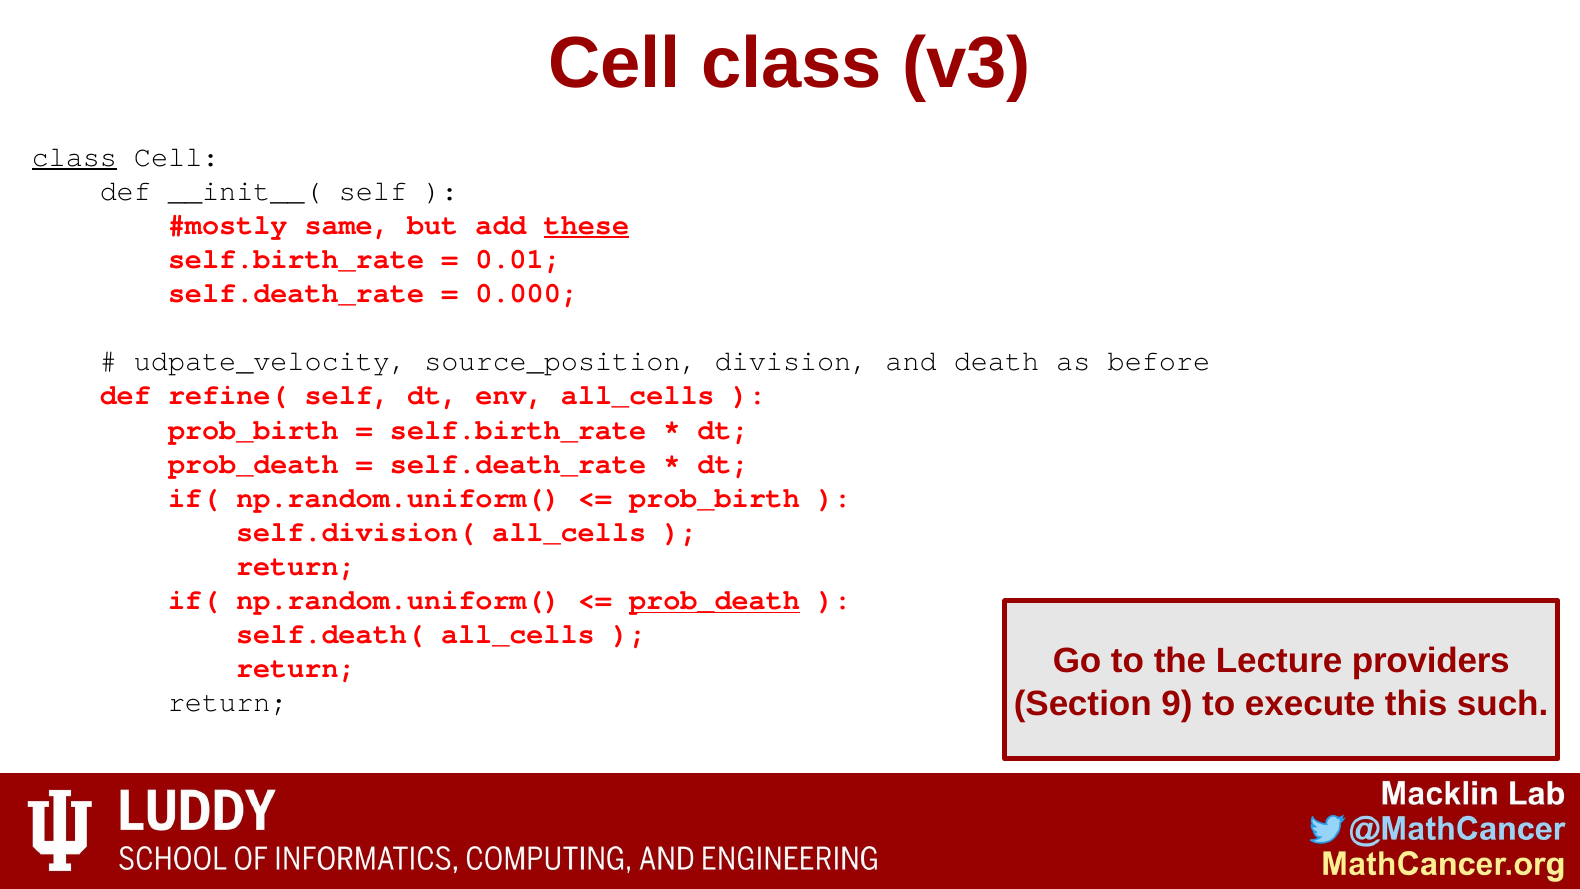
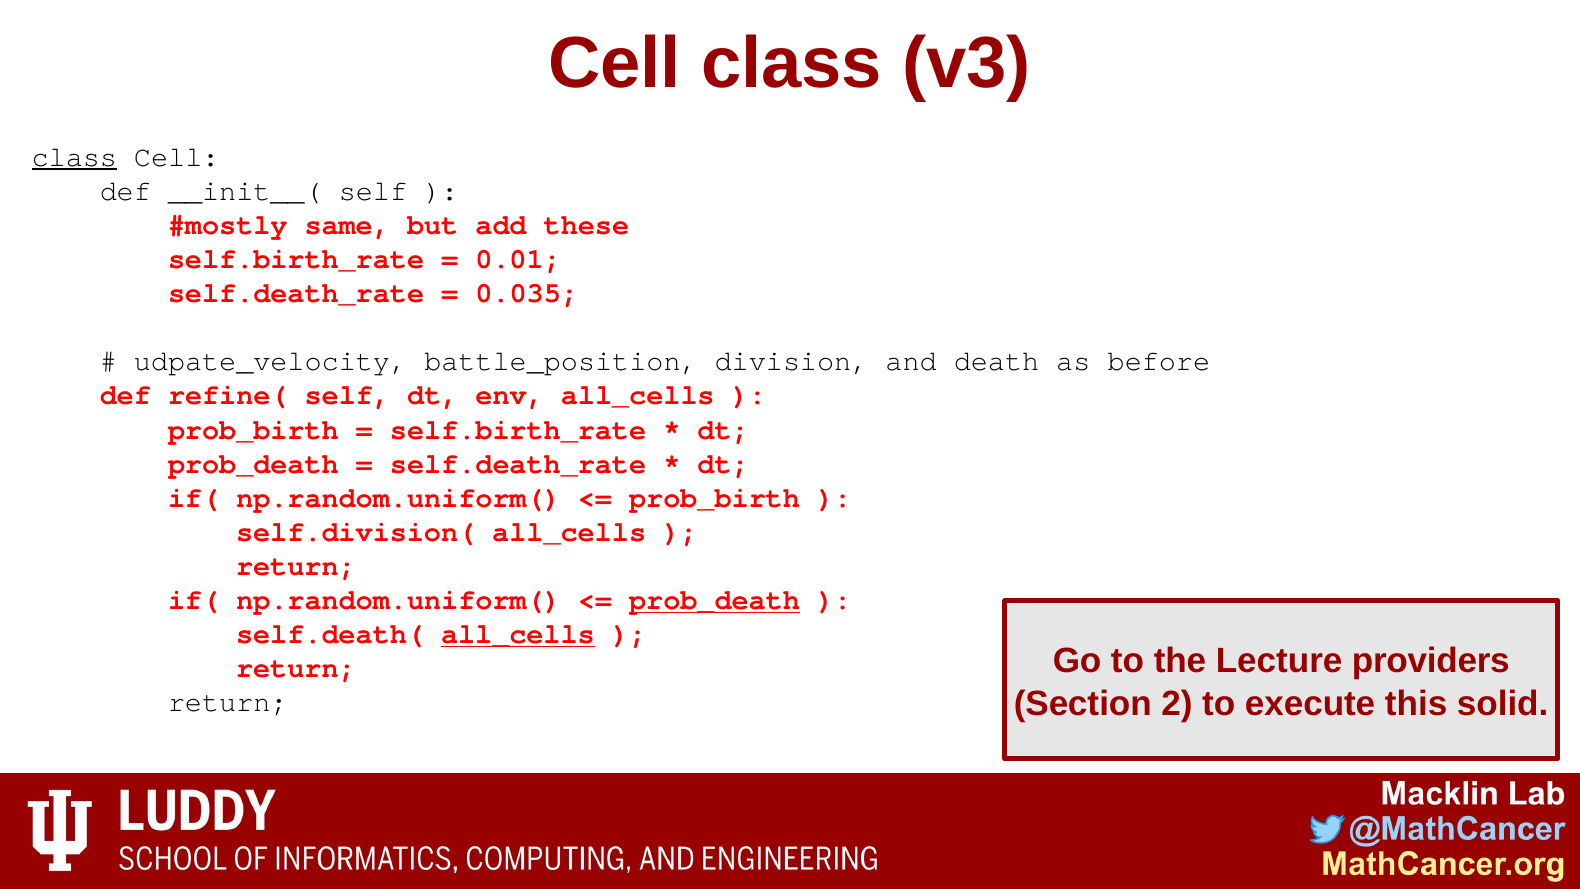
these underline: present -> none (586, 225)
0.000: 0.000 -> 0.035 (527, 293)
source_position: source_position -> battle_position (561, 361)
all_cells underline: none -> present (518, 634)
9: 9 -> 2 (1177, 703)
such: such -> solid (1503, 703)
